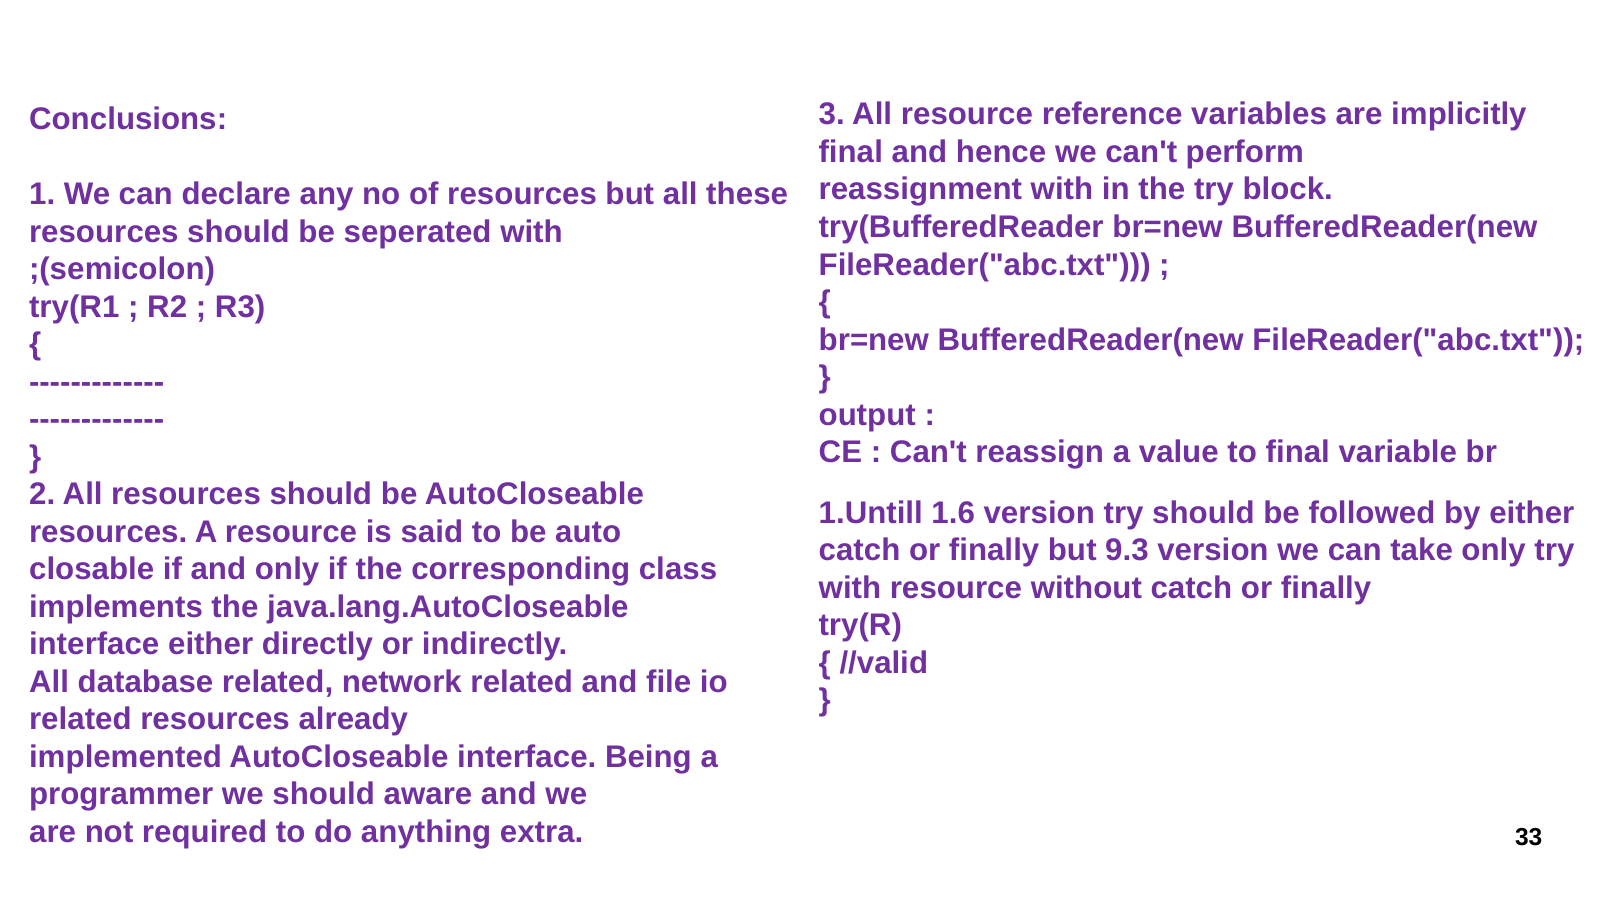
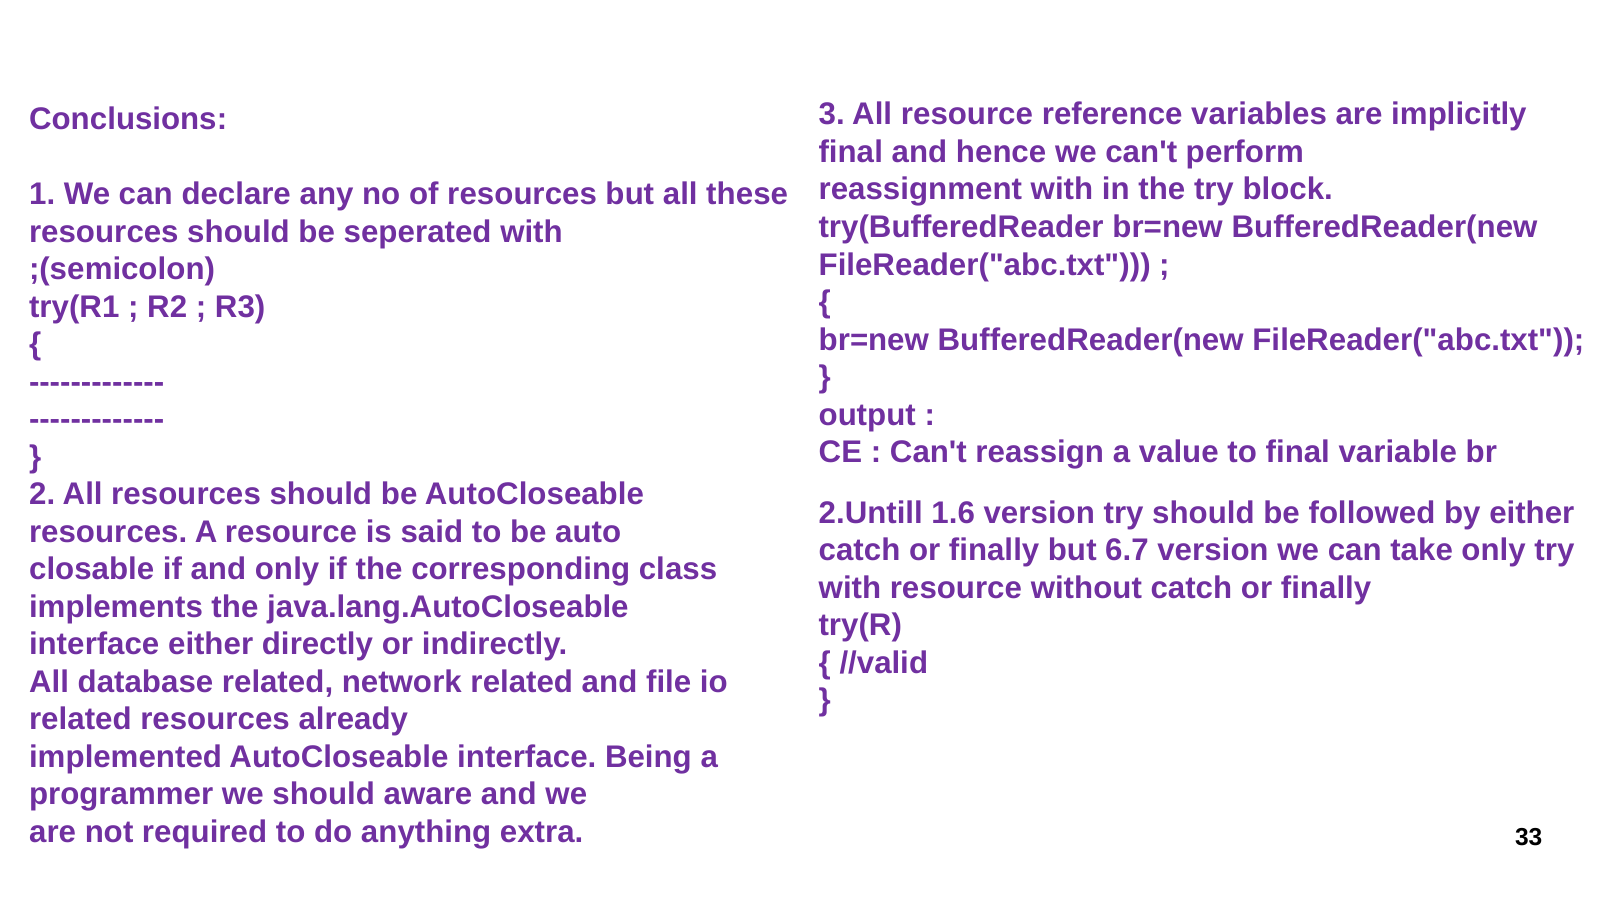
1.Untill: 1.Untill -> 2.Untill (871, 512)
9.3: 9.3 -> 6.7 (1127, 550)
